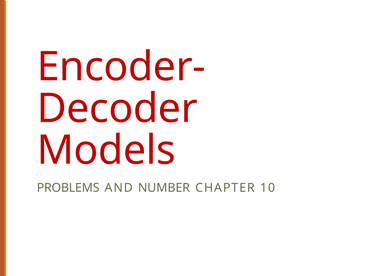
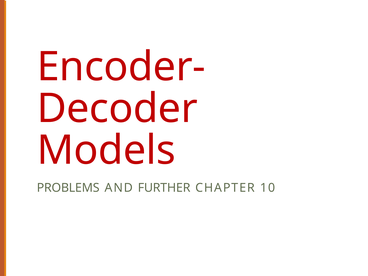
NUMBER: NUMBER -> FURTHER (164, 188)
